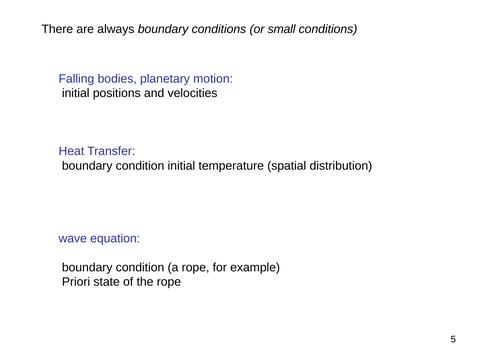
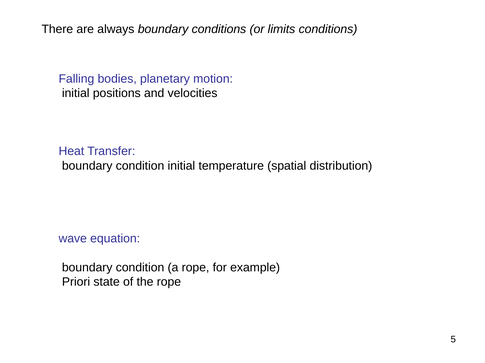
small: small -> limits (282, 29)
